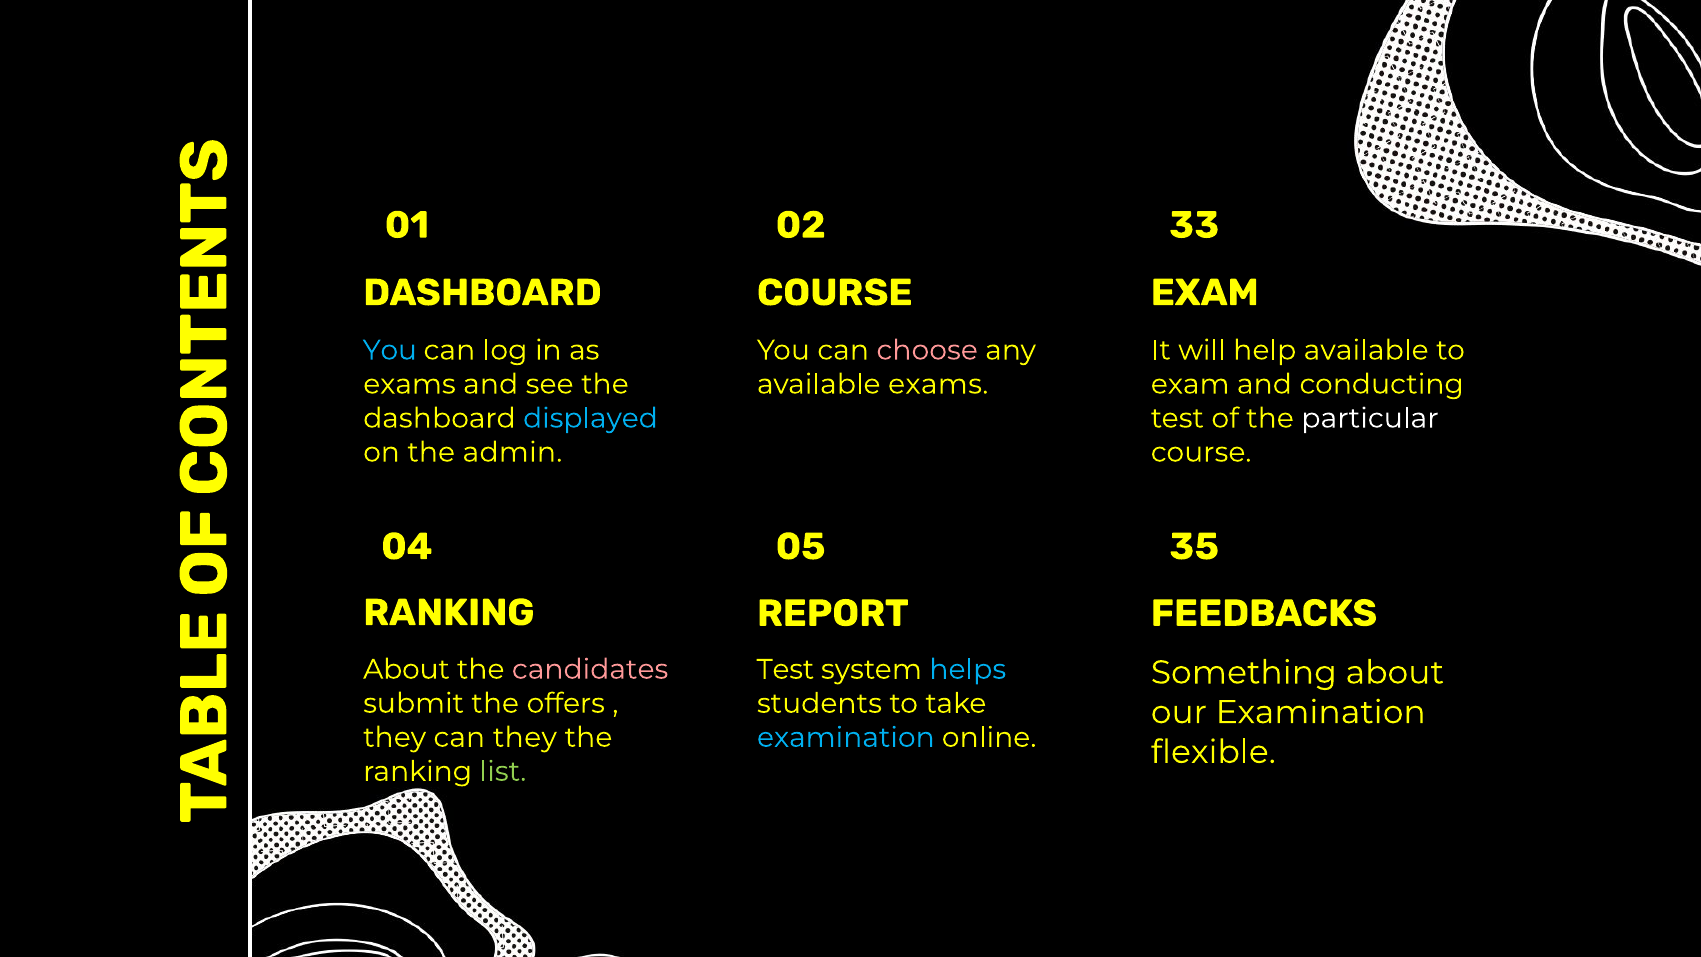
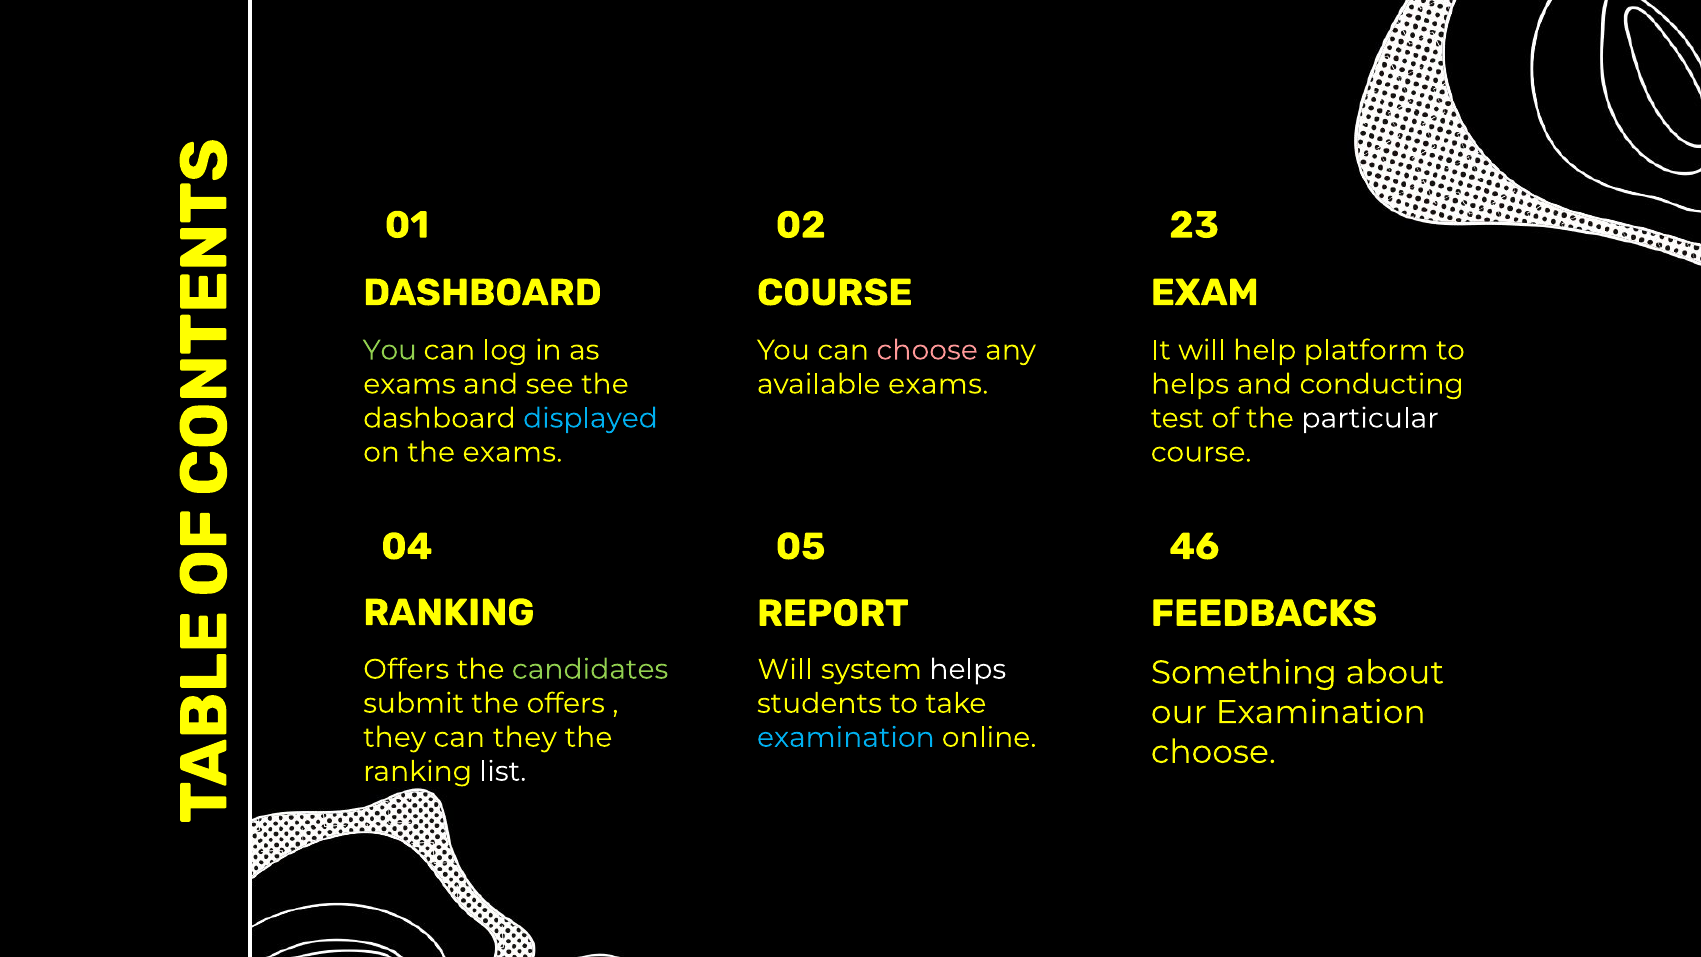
33: 33 -> 23 (1194, 225)
You colour: light blue -> light green (390, 350)
help available: available -> platform (1366, 350)
exam: exam -> helps (1190, 384)
the admin: admin -> exams (512, 452)
35: 35 -> 46 (1194, 547)
About: About -> Offers (406, 669)
candidates colour: pink -> light green (590, 669)
Test: Test -> Will (785, 669)
helps colour: light blue -> white (968, 669)
ﬂexible: ﬂexible -> choose (1213, 752)
list colour: light green -> white (503, 771)
